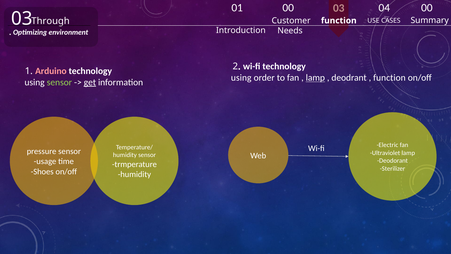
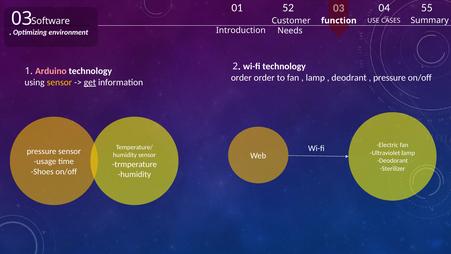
01 00: 00 -> 52 (288, 8)
04 00: 00 -> 55 (427, 8)
Through: Through -> Software (51, 21)
using: using -> order (241, 78)
lamp underline: present -> none (315, 78)
function: function -> pressure (389, 78)
sensor colour: light green -> yellow (59, 82)
